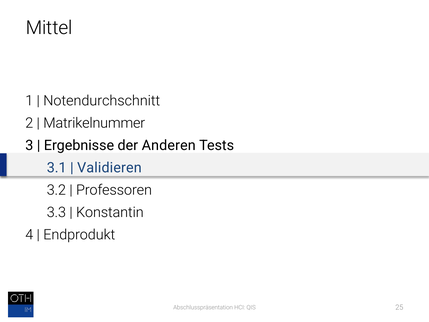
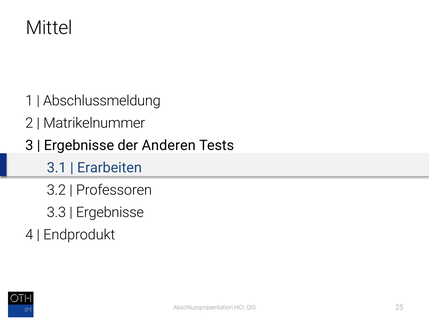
Notendurchschnitt: Notendurchschnitt -> Abschlussmeldung (102, 101)
Validieren: Validieren -> Erarbeiten (109, 168)
Konstantin: Konstantin -> Ergebnisse (110, 212)
